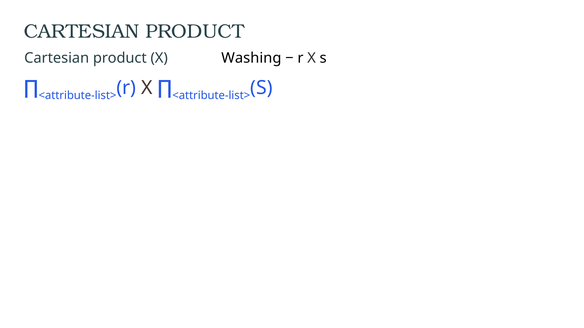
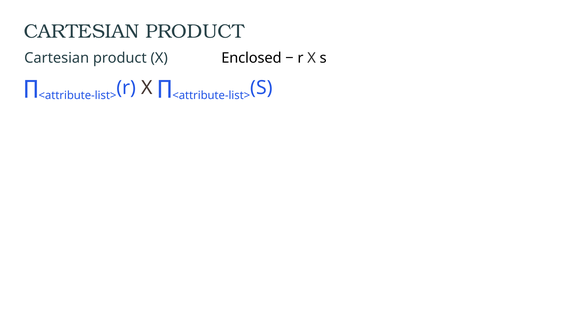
Washing: Washing -> Enclosed (251, 58)
